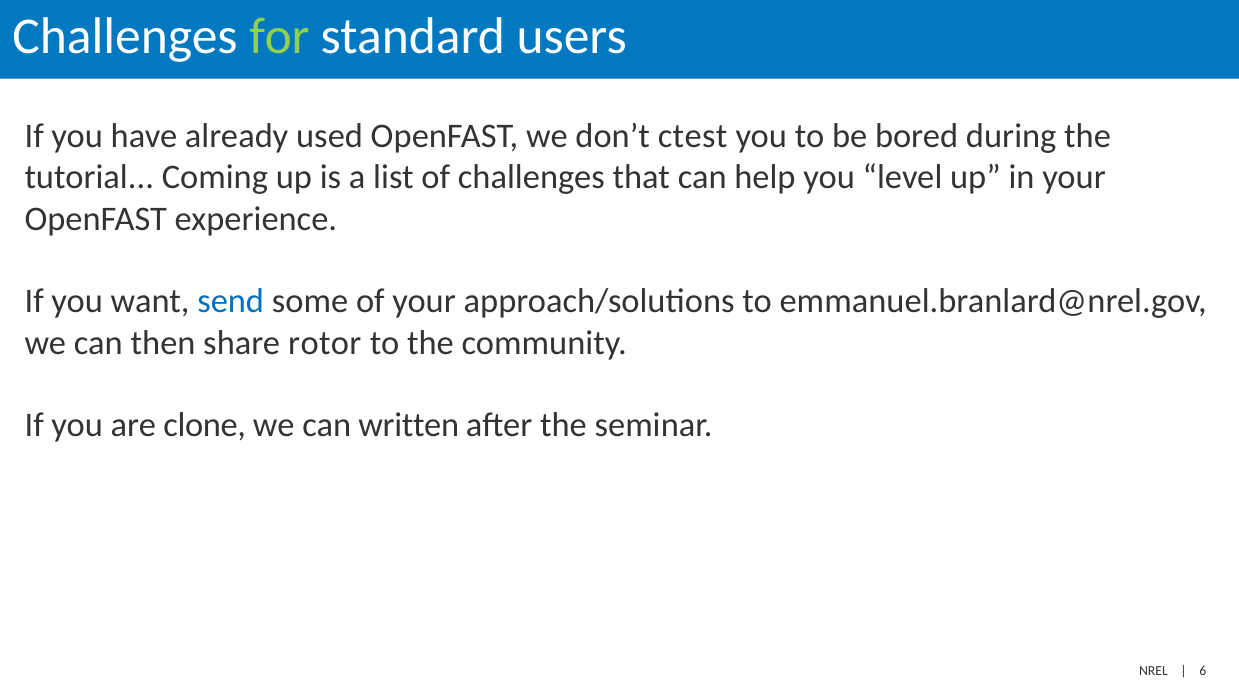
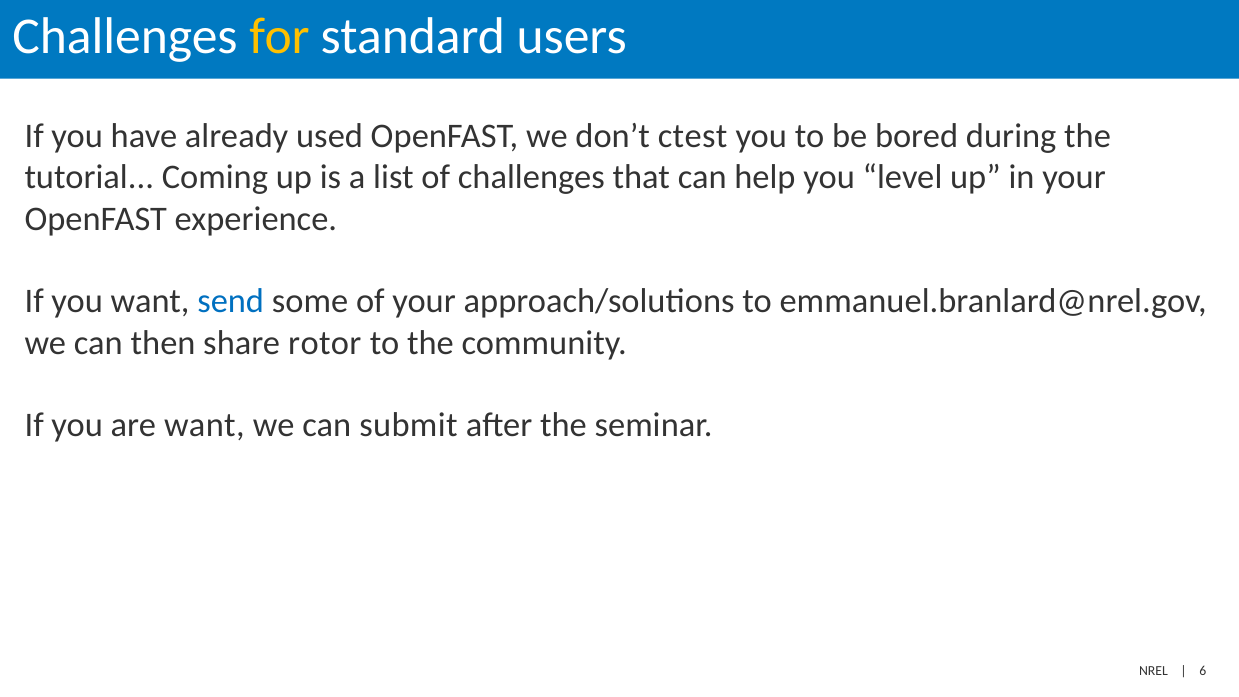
for colour: light green -> yellow (279, 36)
are clone: clone -> want (204, 425)
written: written -> submit (408, 425)
